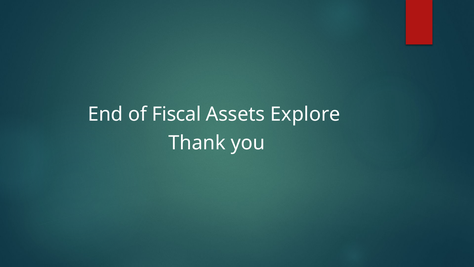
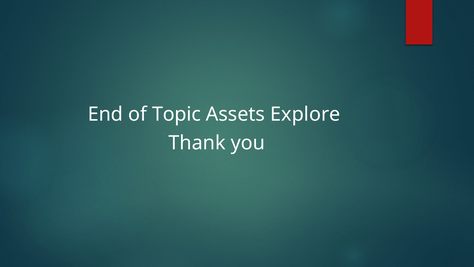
Fiscal: Fiscal -> Topic (176, 114)
